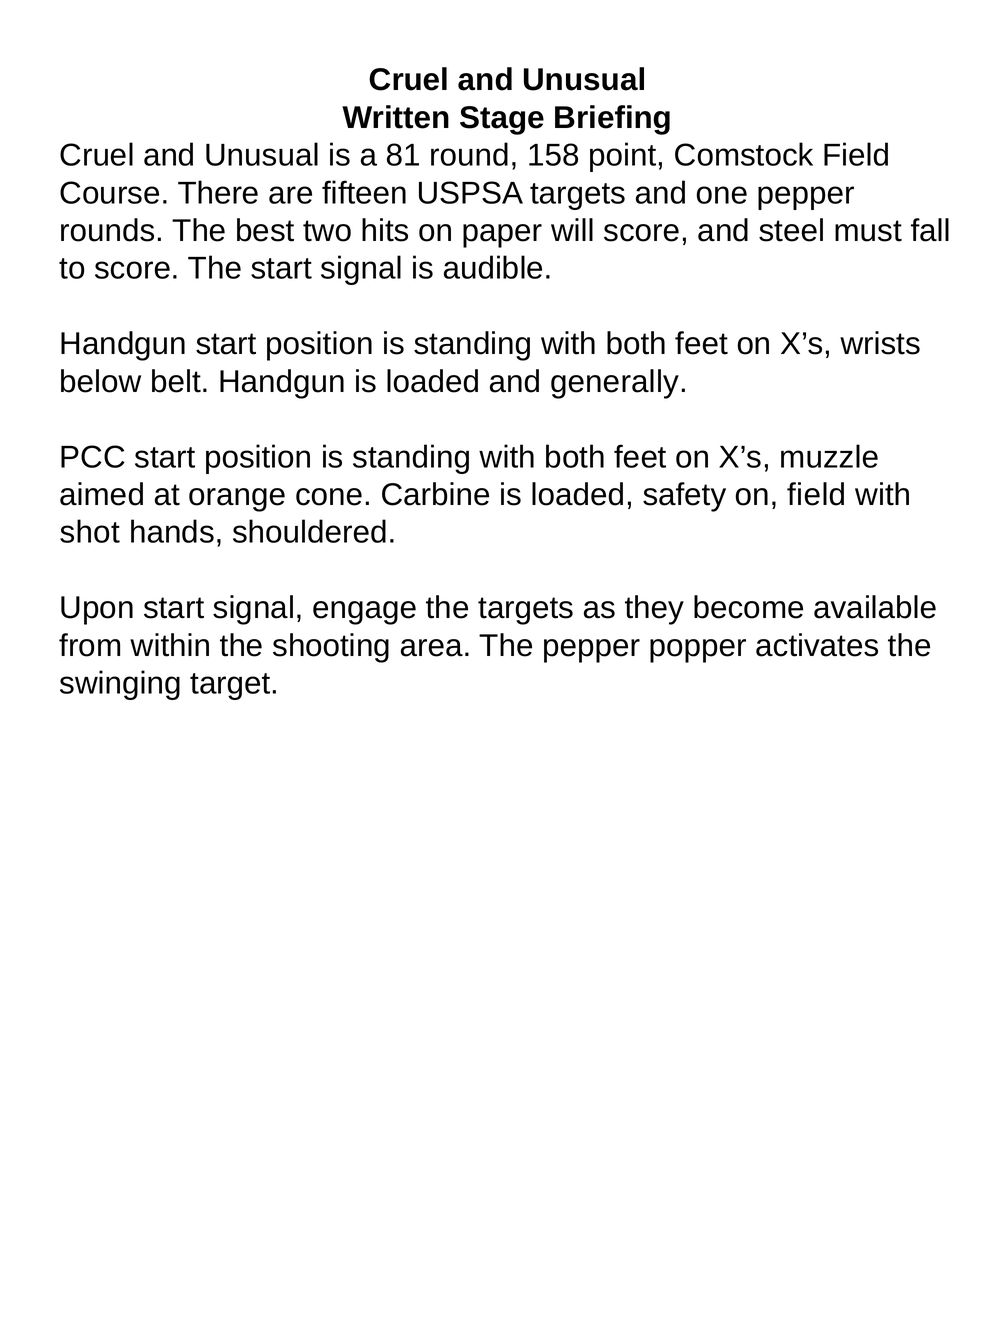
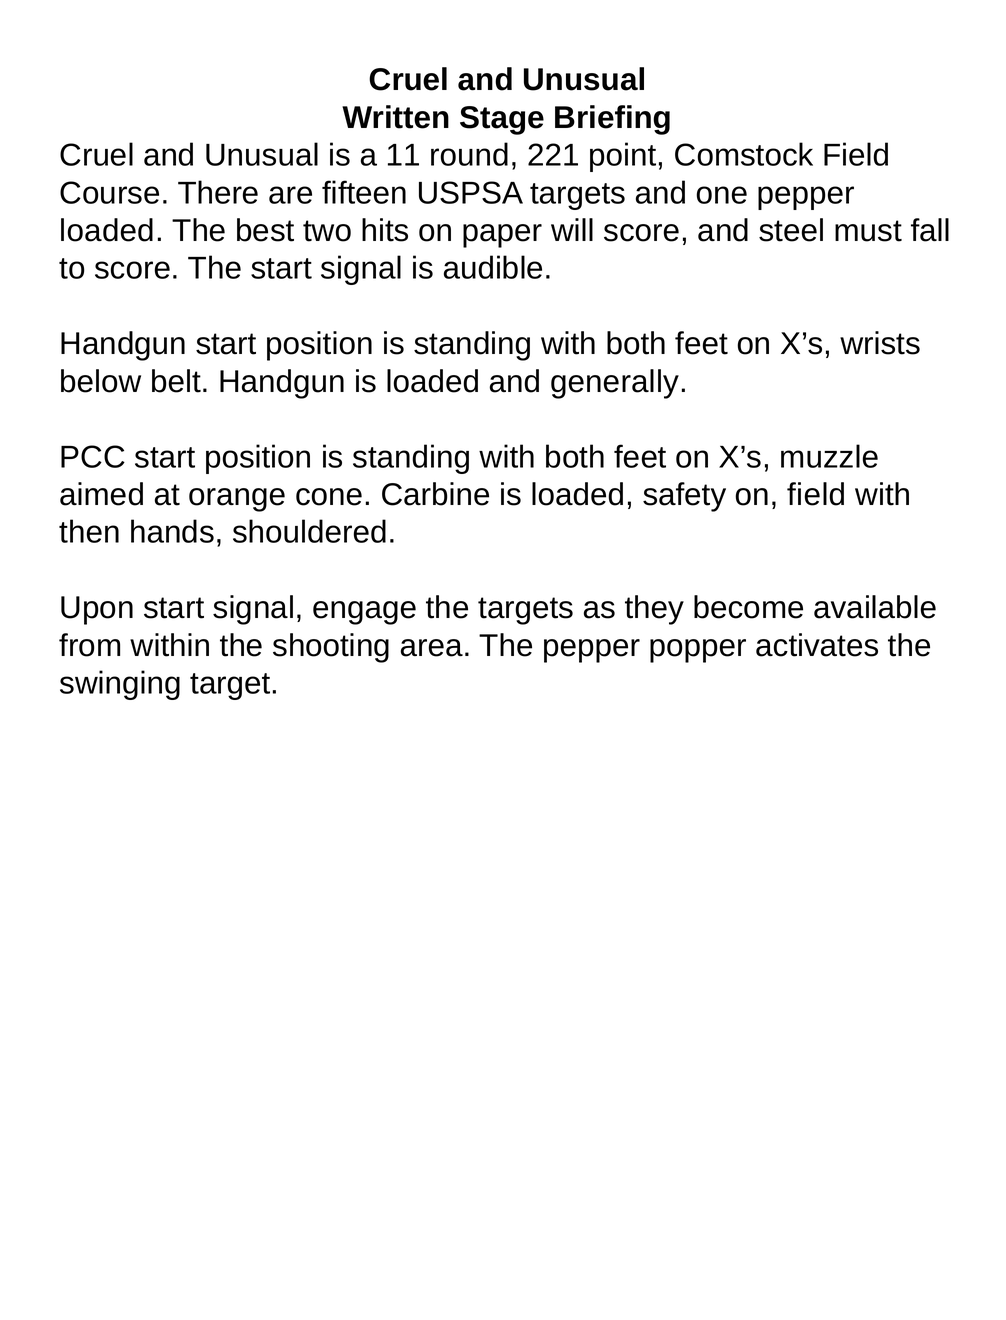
81: 81 -> 11 (403, 156)
158: 158 -> 221 (553, 156)
rounds: rounds -> loaded (112, 231)
shot: shot -> then (90, 533)
